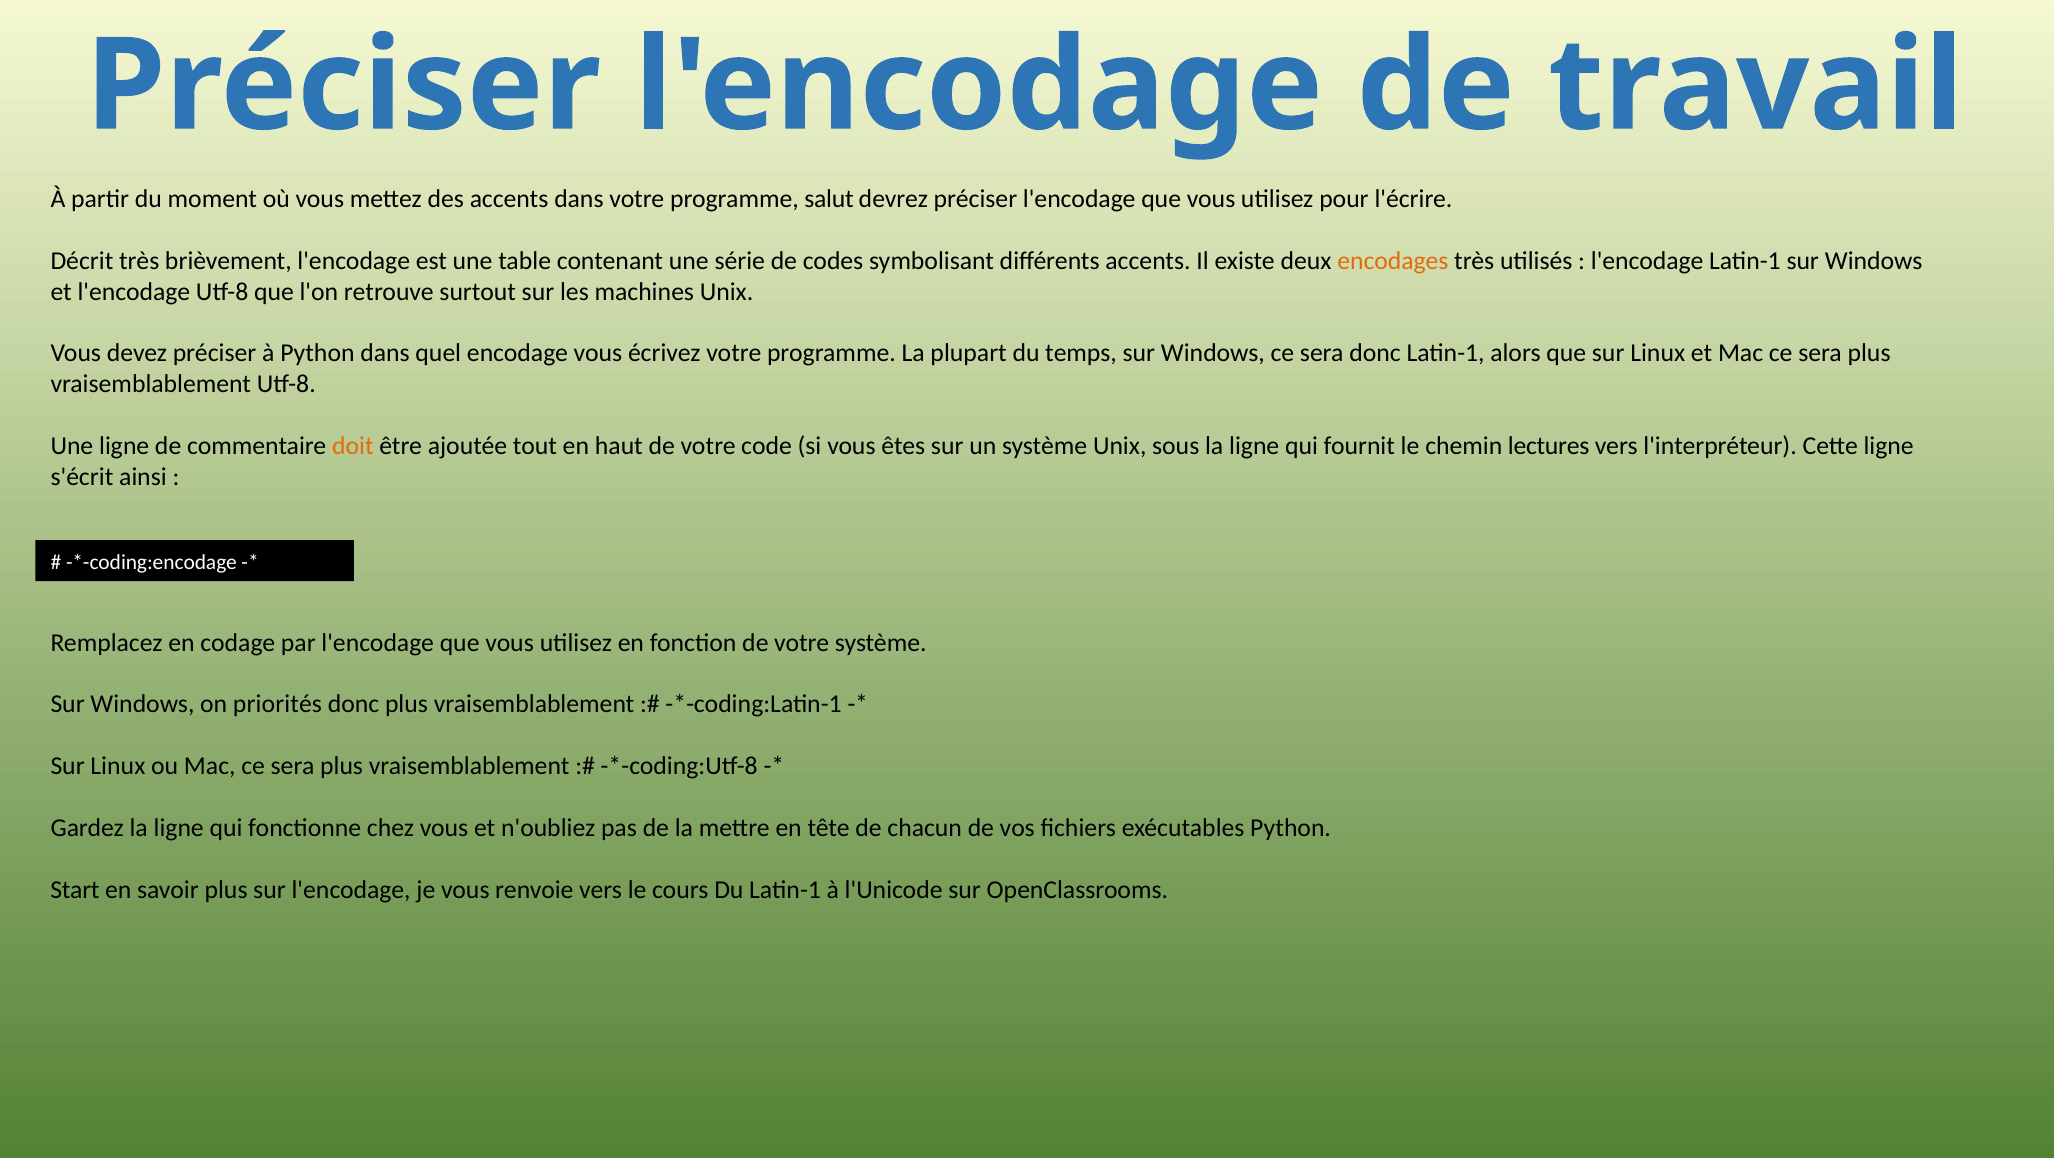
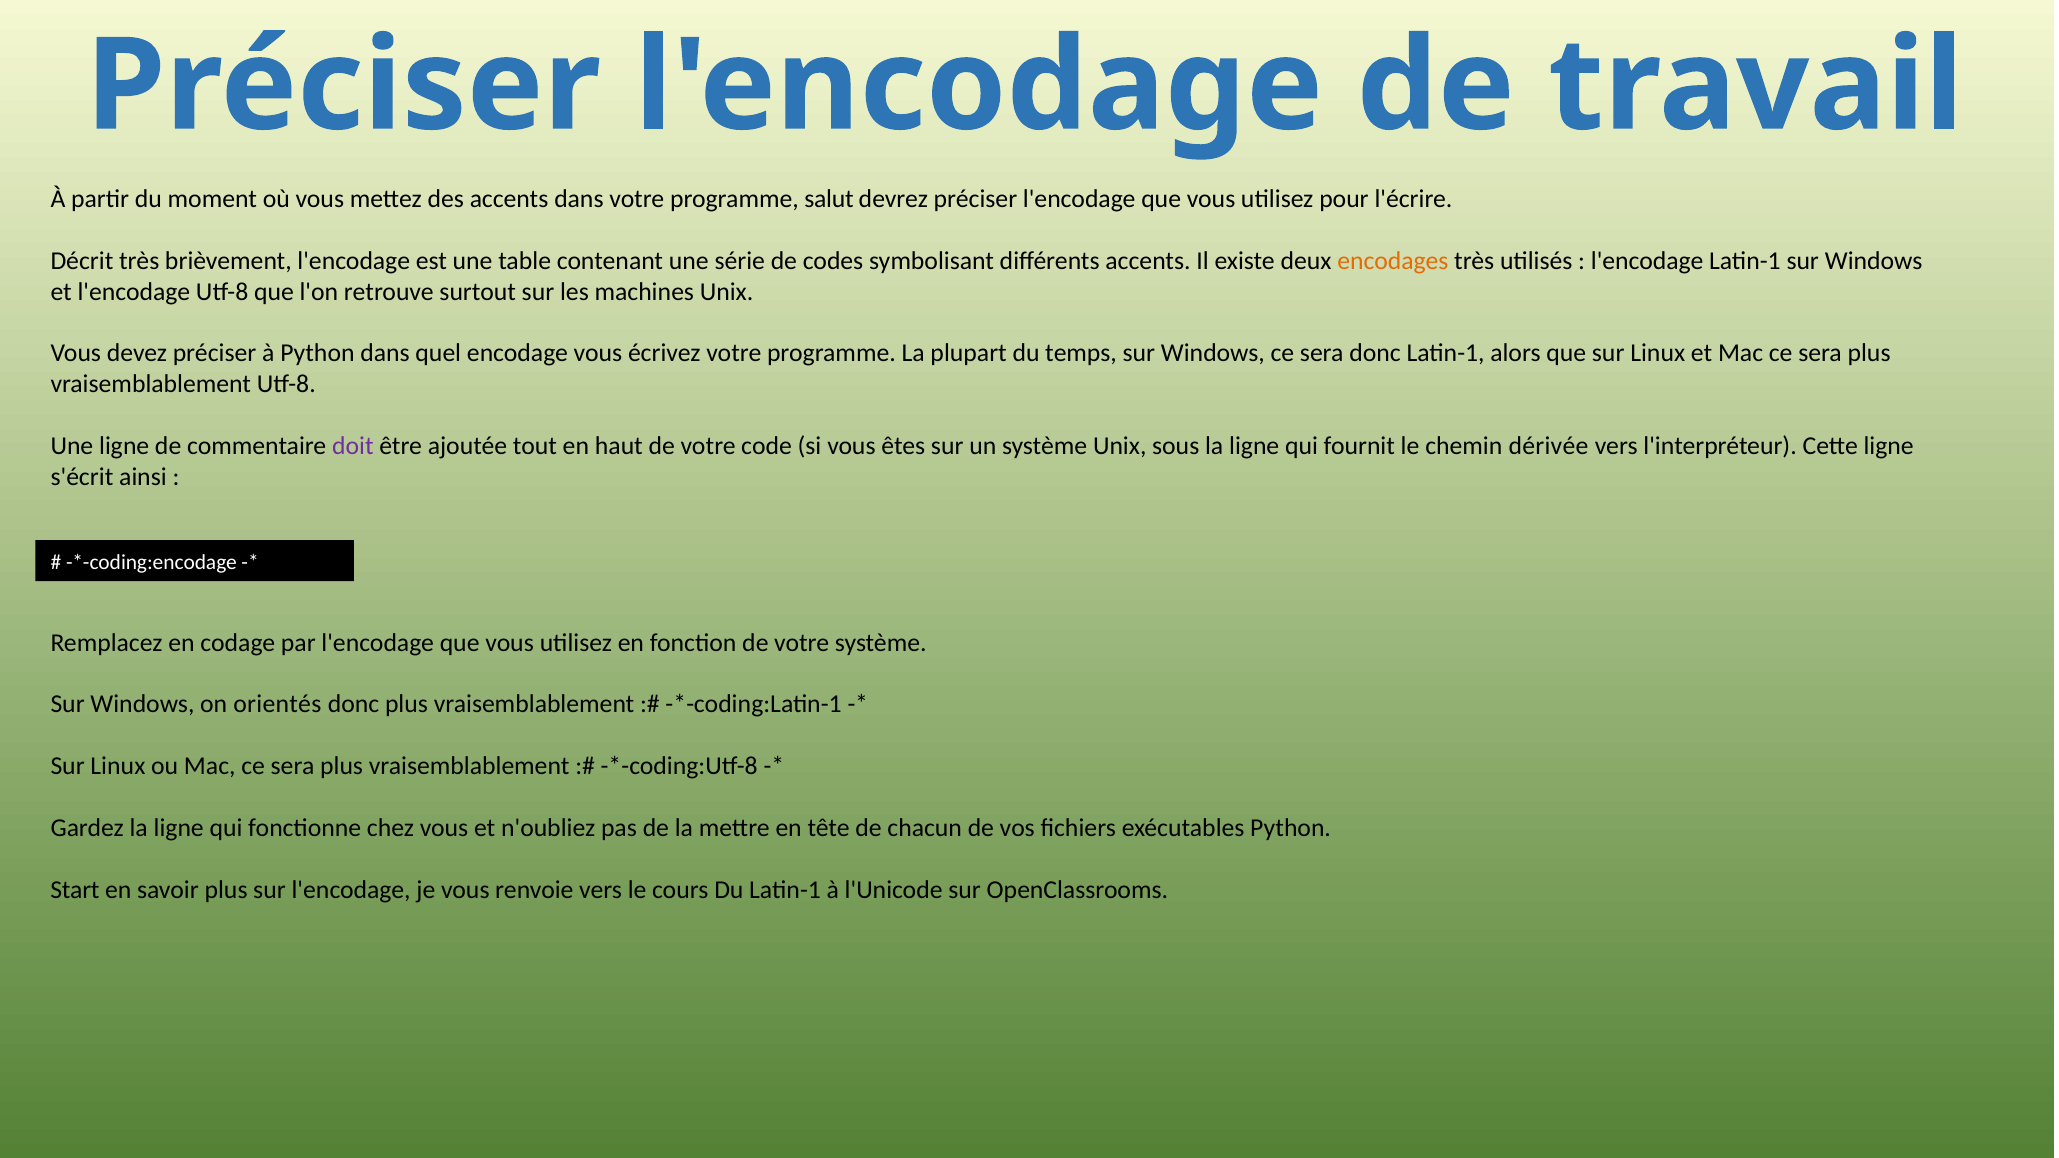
doit colour: orange -> purple (353, 446)
lectures: lectures -> dérivée (1548, 446)
priorités: priorités -> orientés (277, 704)
